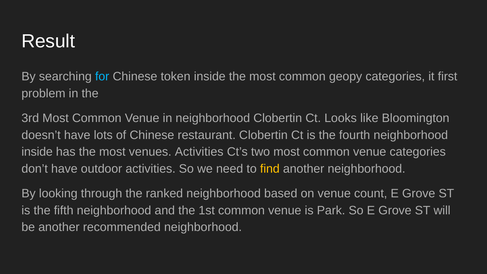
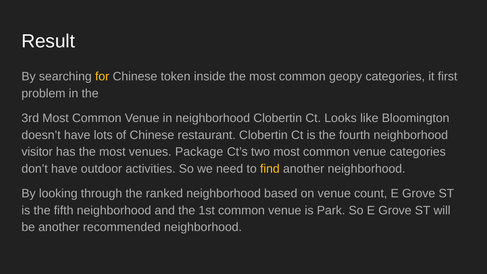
for colour: light blue -> yellow (102, 77)
inside: inside -> visitor (37, 152)
venues Activities: Activities -> Package (199, 152)
